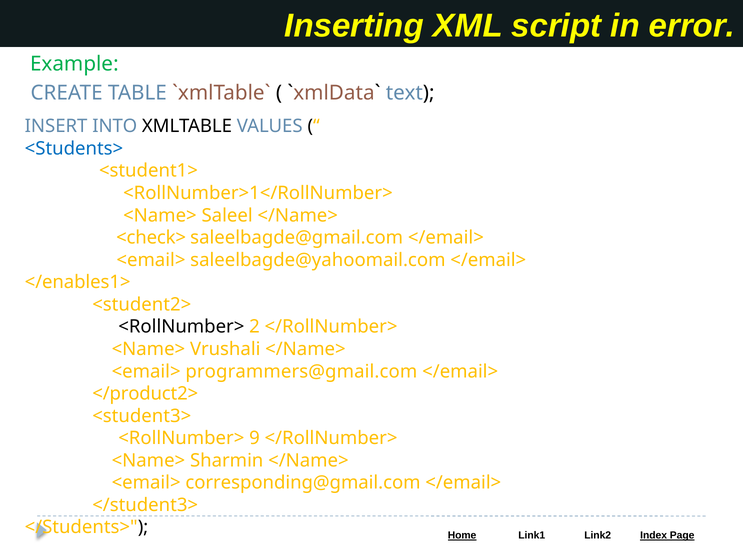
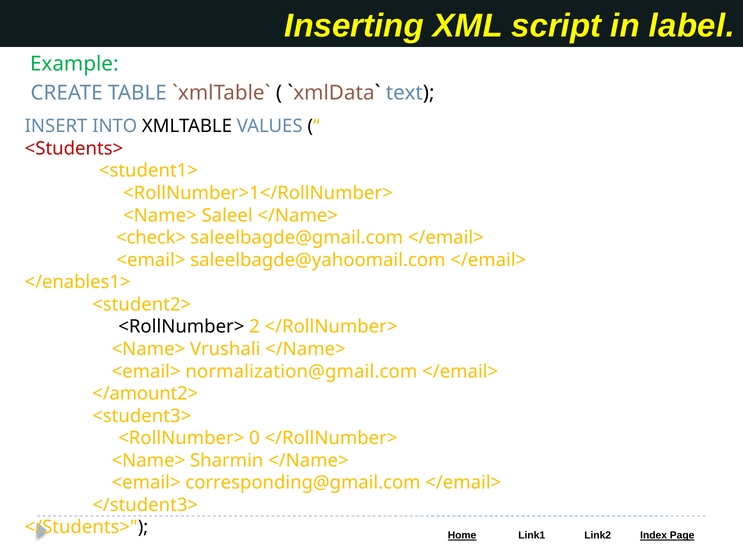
error: error -> label (692, 26)
<Students> colour: blue -> red (74, 149)
programmers@gmail.com: programmers@gmail.com -> normalization@gmail.com (301, 372)
</product2>: </product2> -> </amount2> (145, 394)
9: 9 -> 0 (254, 438)
